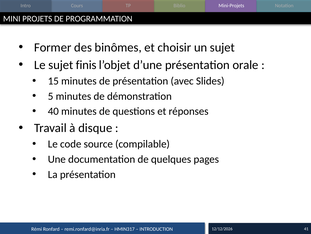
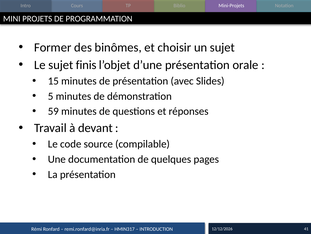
40: 40 -> 59 (53, 111)
disque: disque -> devant (95, 128)
